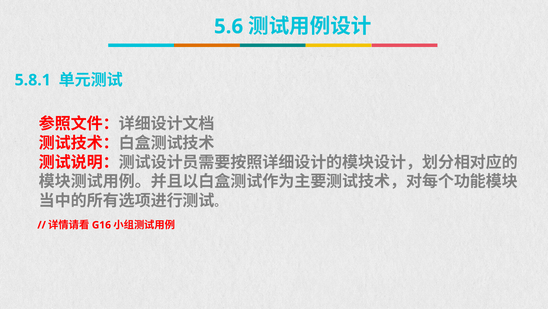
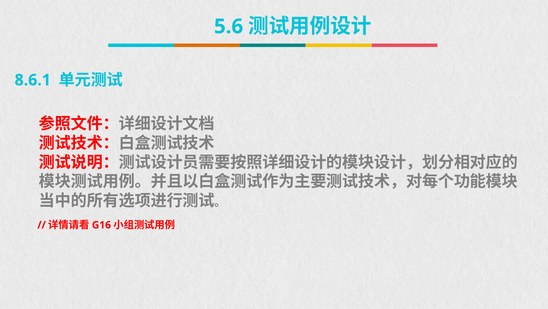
5.8.1: 5.8.1 -> 8.6.1 (33, 80)
